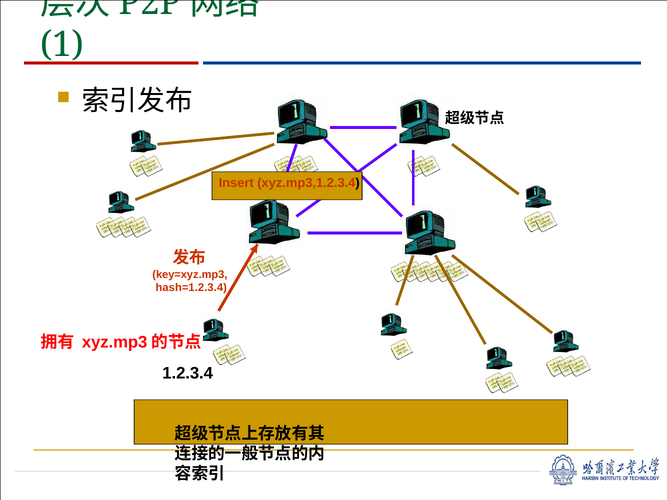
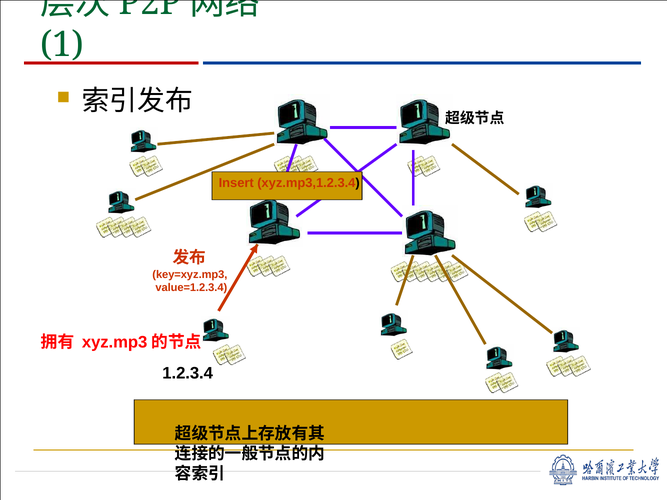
hash=1.2.3.4: hash=1.2.3.4 -> value=1.2.3.4 (191, 288)
